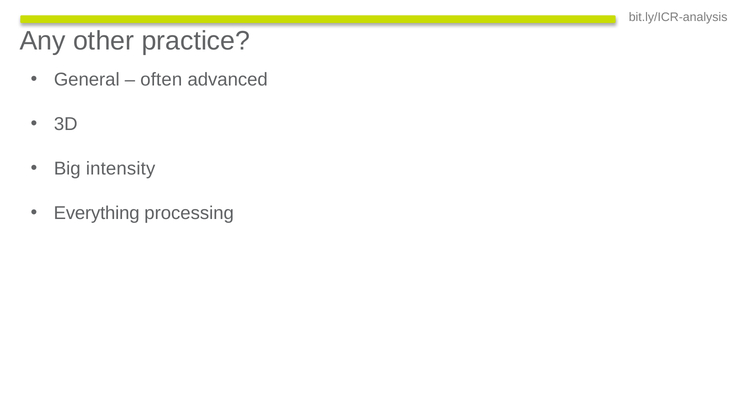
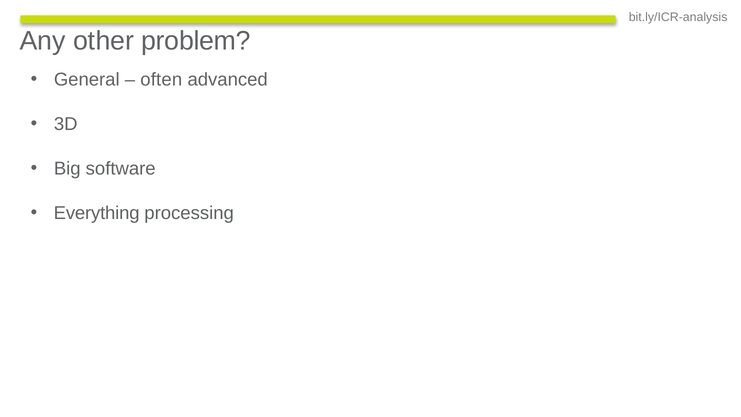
practice: practice -> problem (196, 41)
intensity: intensity -> software (121, 168)
